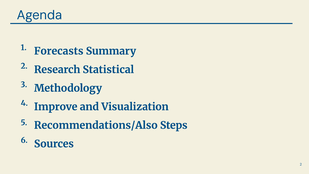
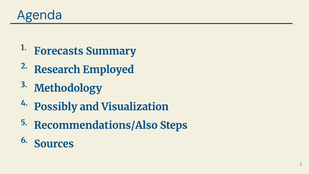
Statistical: Statistical -> Employed (108, 70)
Improve: Improve -> Possibly (56, 107)
